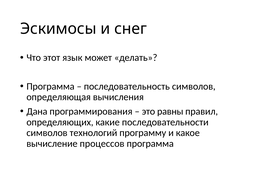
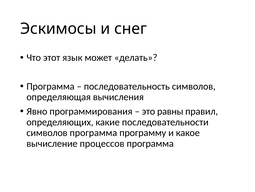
Дана: Дана -> Явно (37, 111)
символов технологий: технологий -> программа (93, 132)
